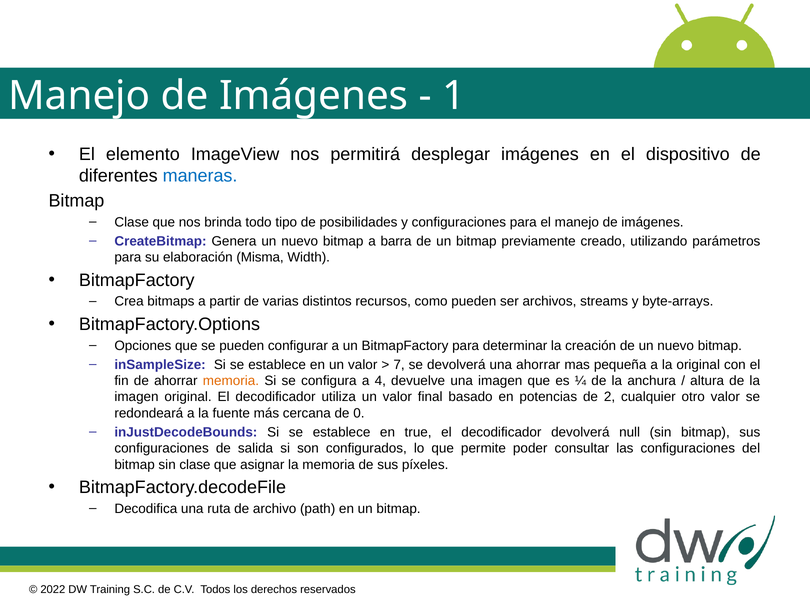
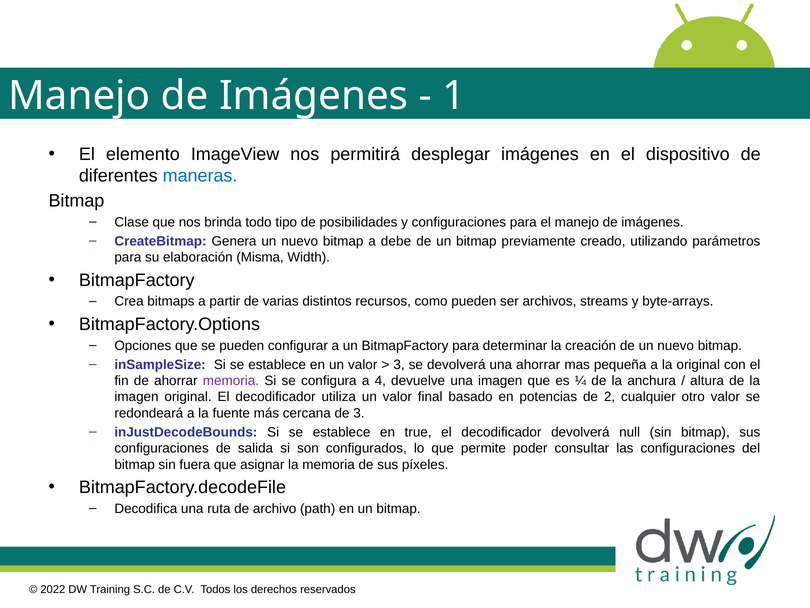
barra: barra -> debe (396, 241)
7: 7 -> 3 (399, 364)
memoria colour: orange -> purple (231, 380)
de 0: 0 -> 3 (359, 413)
sin clase: clase -> fuera (195, 464)
